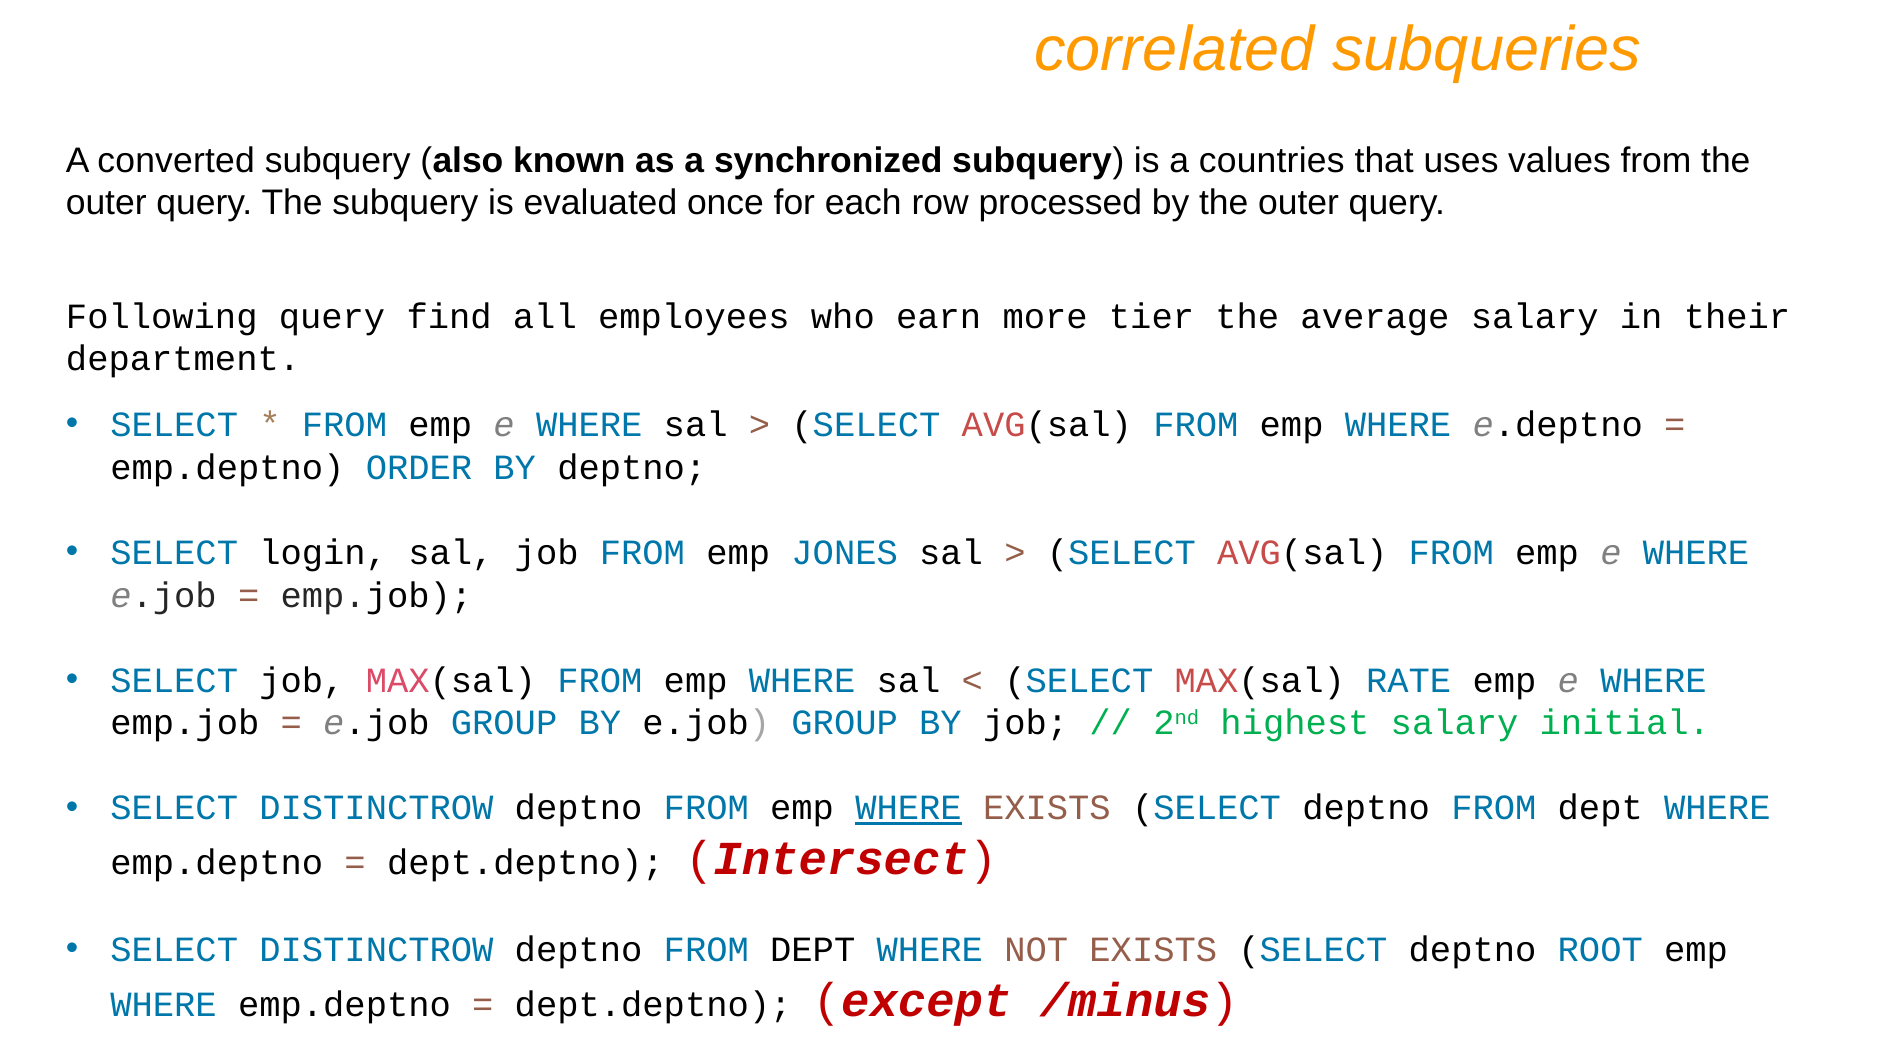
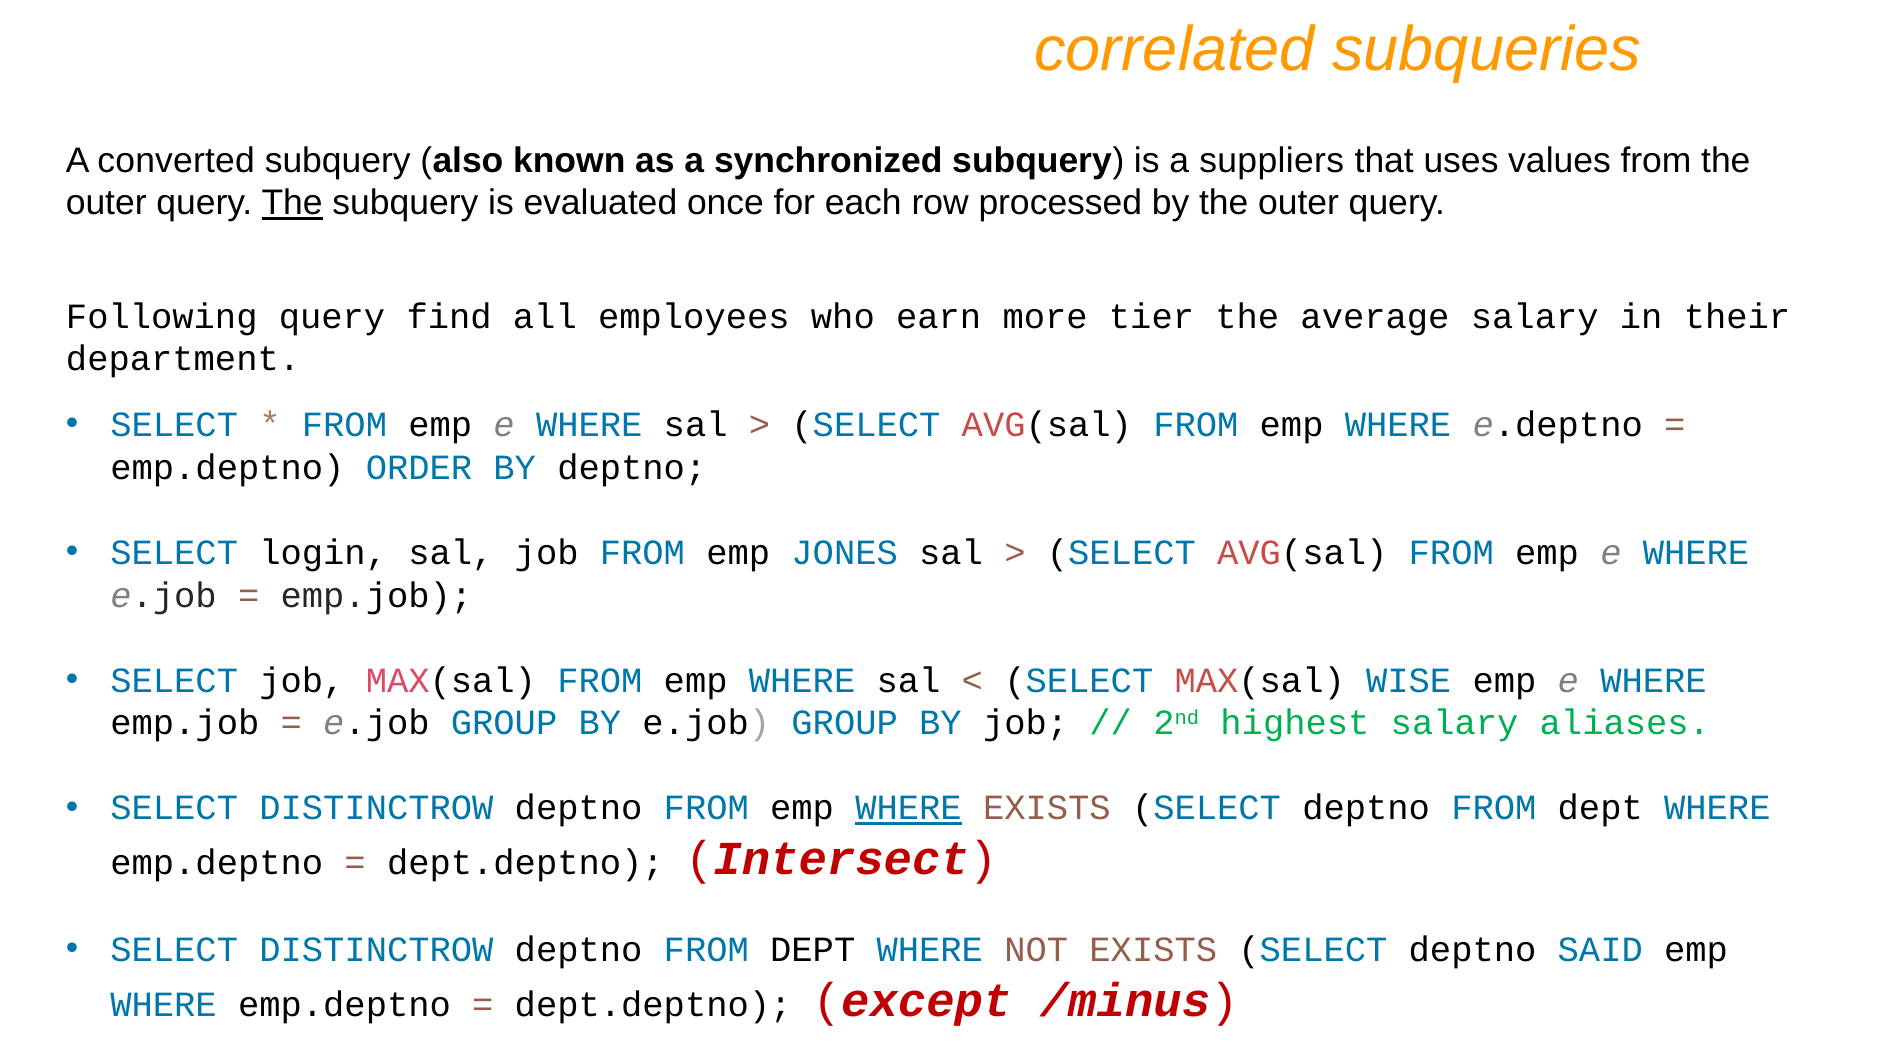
countries: countries -> suppliers (1272, 161)
The underline: none -> present (292, 203)
RATE: RATE -> WISE (1409, 681)
initial: initial -> aliases (1625, 723)
ROOT: ROOT -> SAID (1600, 950)
